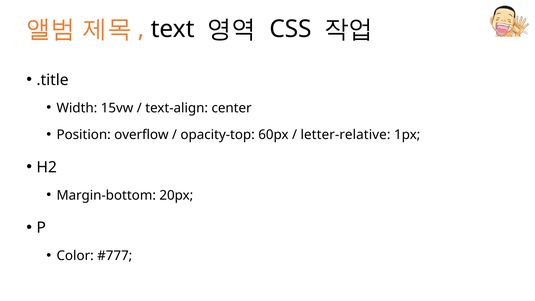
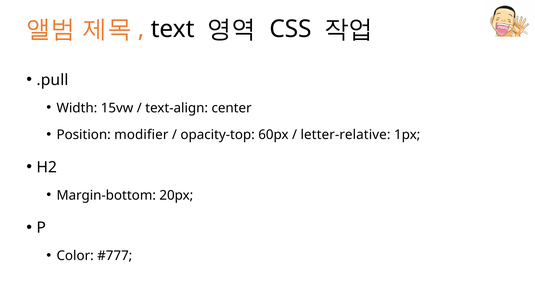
.title: .title -> .pull (52, 80)
overflow: overflow -> modifier (141, 135)
